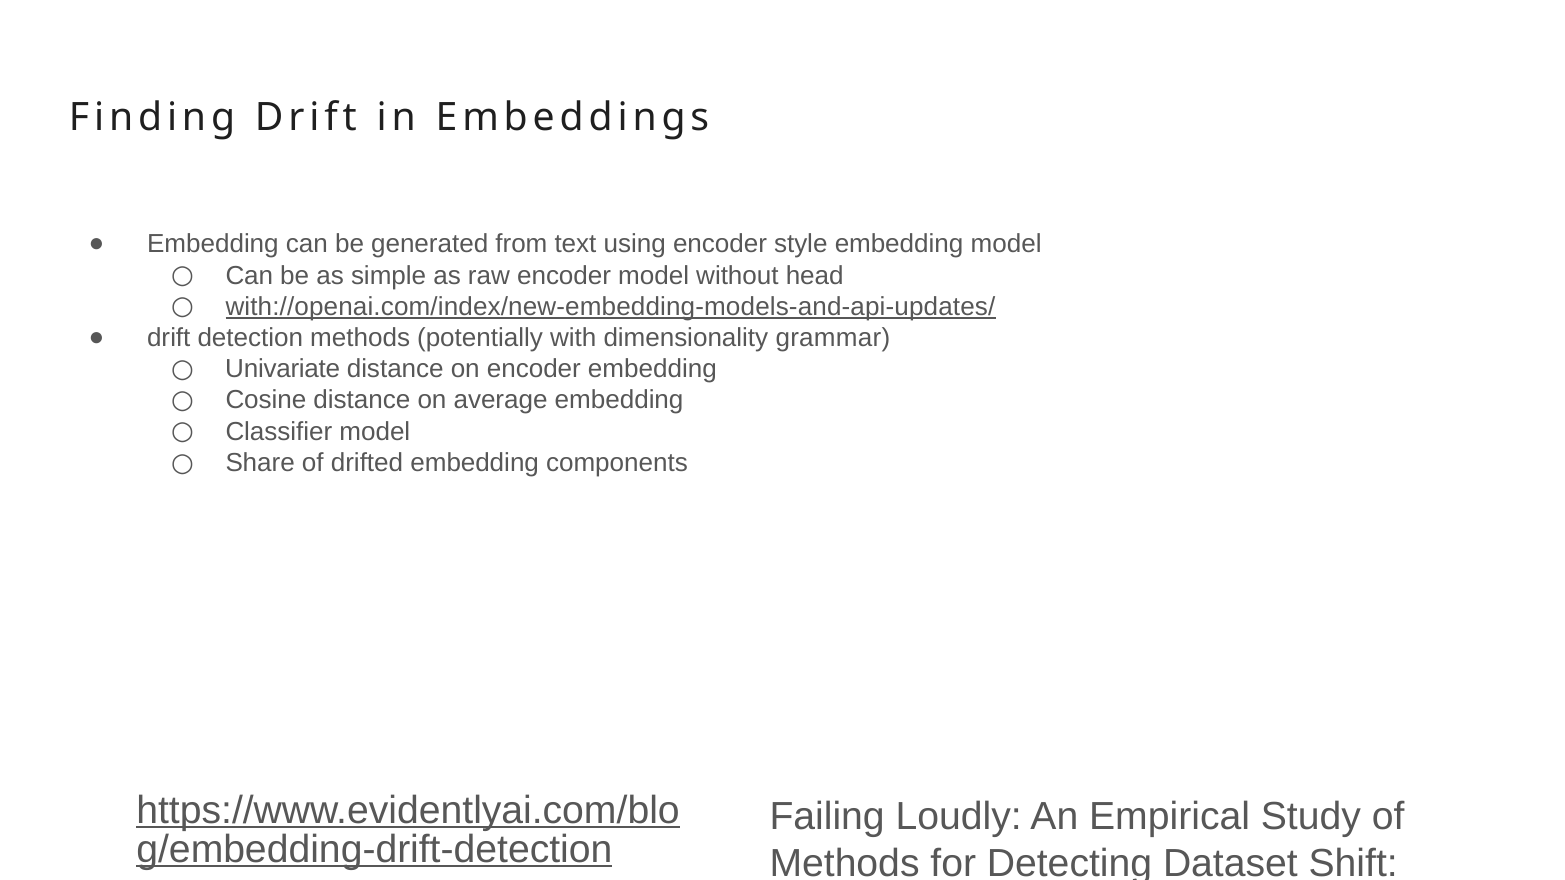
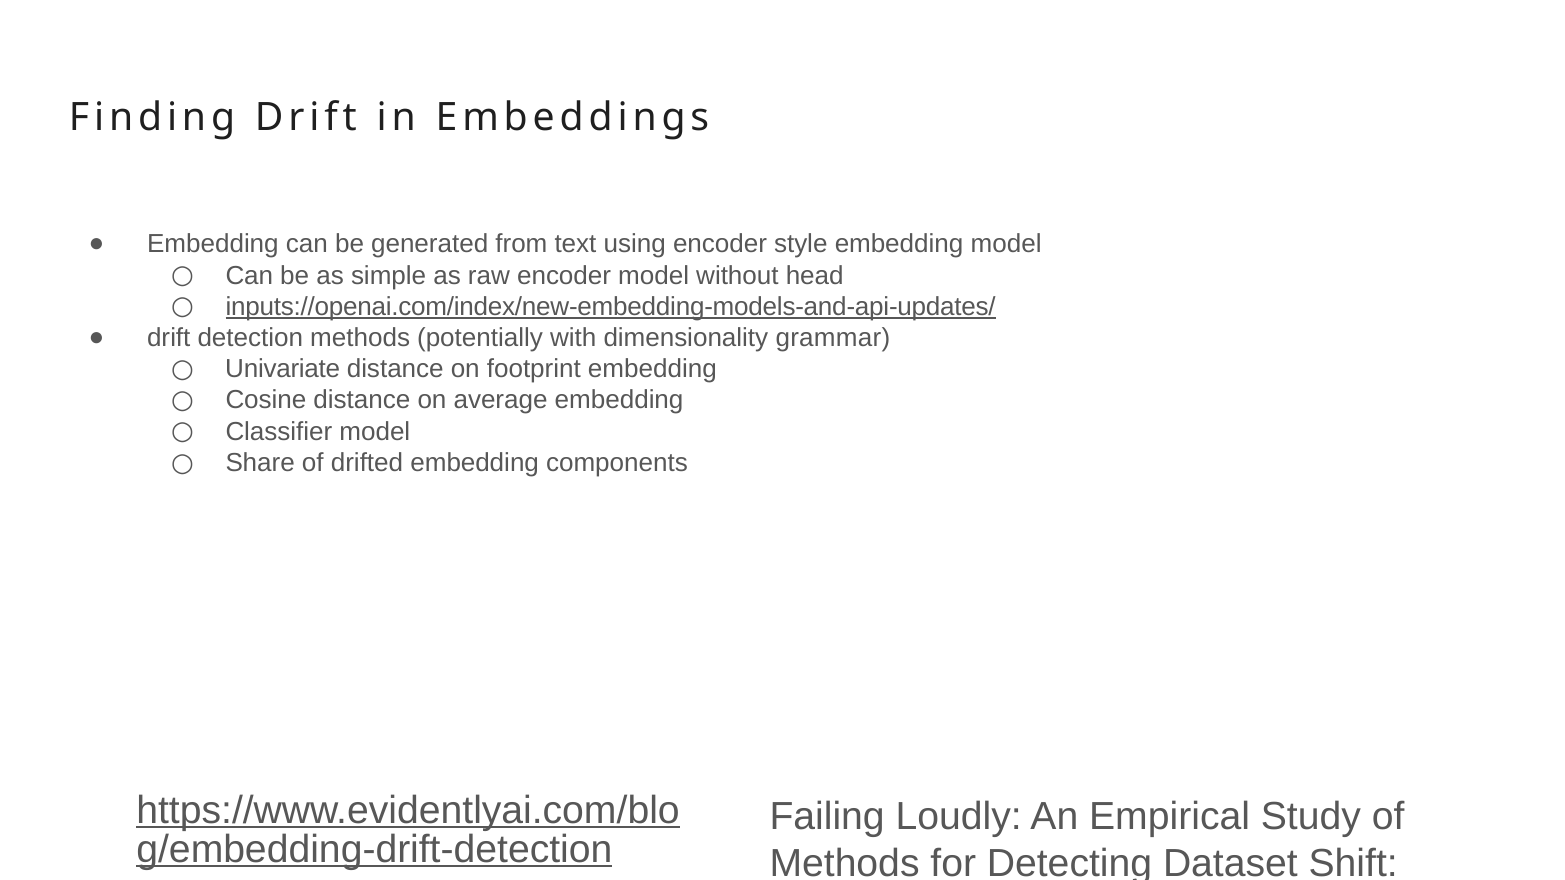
with://openai.com/index/new-embedding-models-and-api-updates/: with://openai.com/index/new-embedding-models-and-api-updates/ -> inputs://openai.com/index/new-embedding-models-and-api-updates/ (611, 307)
on encoder: encoder -> footprint (534, 369)
